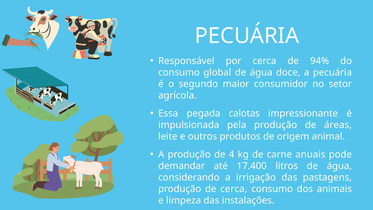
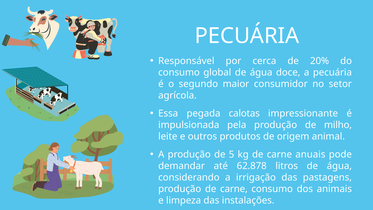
94%: 94% -> 20% (320, 61)
áreas: áreas -> milho (338, 125)
4: 4 -> 5 (232, 154)
17.400: 17.400 -> 62.878 (252, 166)
produção de cerca: cerca -> carne (234, 189)
